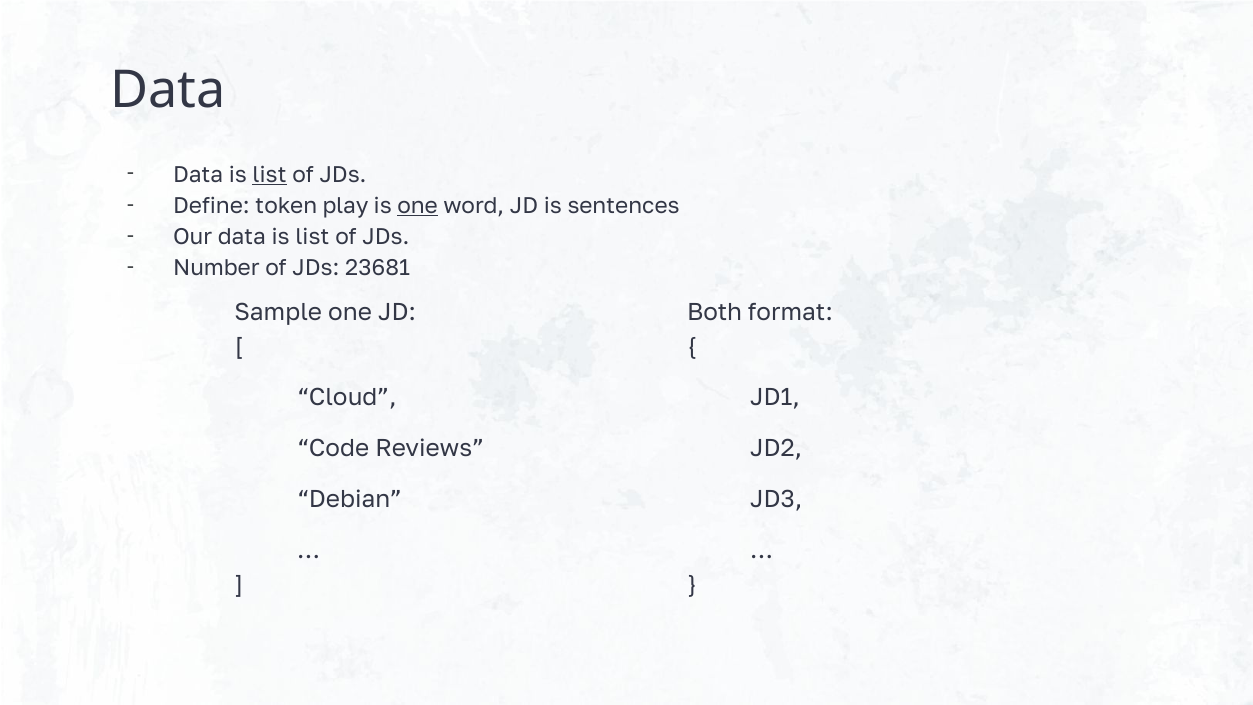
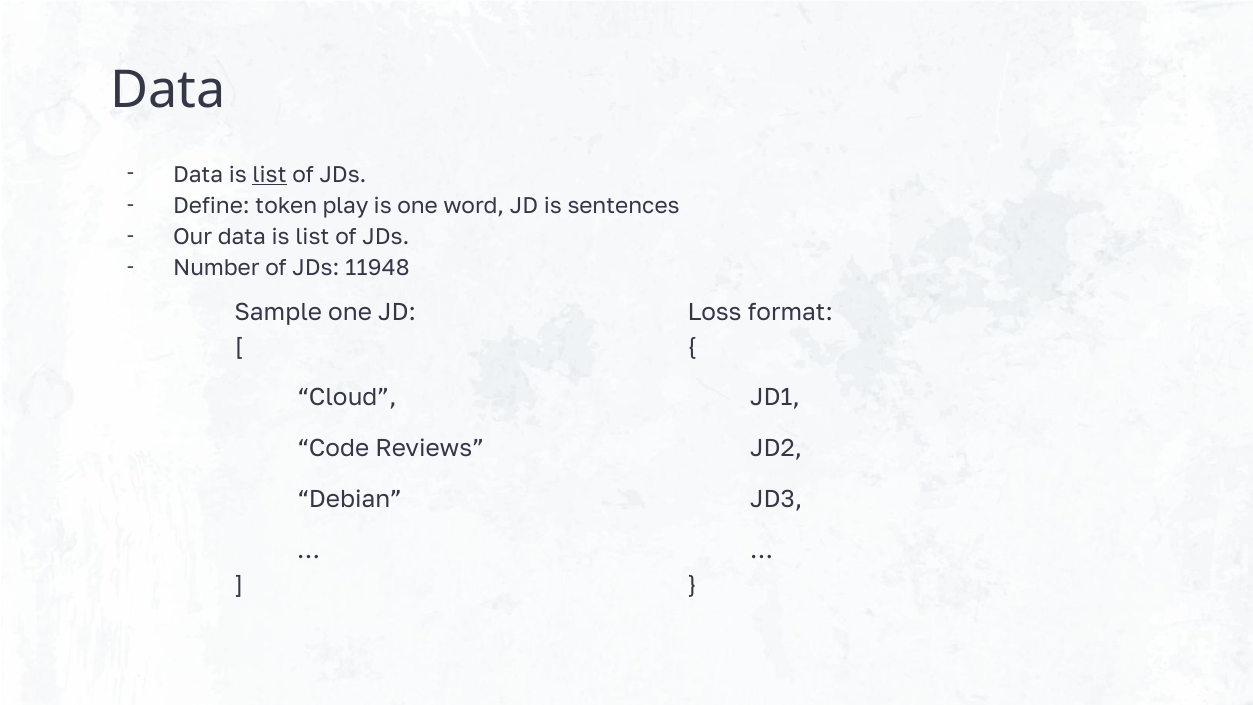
one underline: present -> none (418, 206)
23681: 23681 -> 11948 (378, 268)
Both: Both -> Loss (715, 313)
